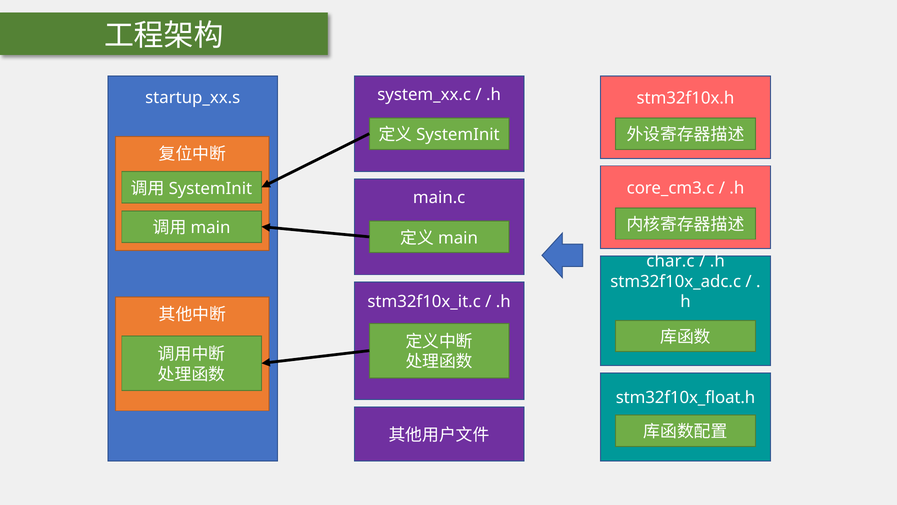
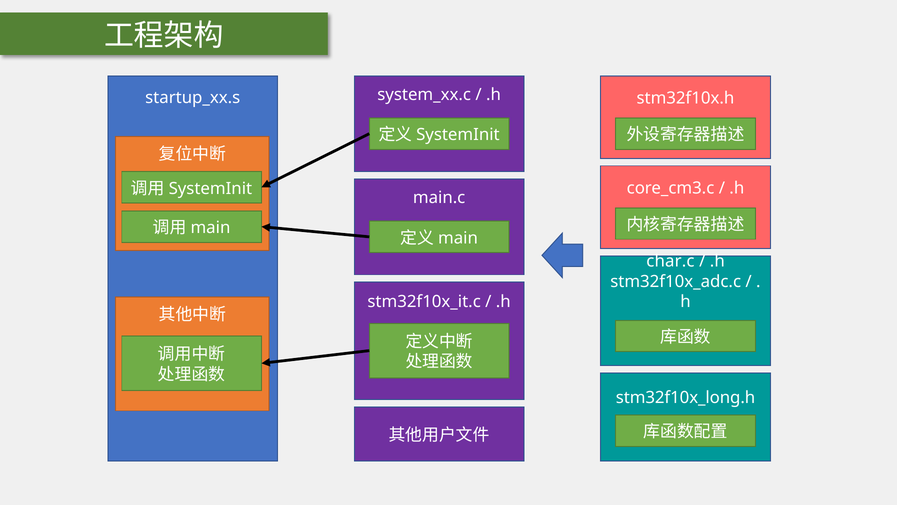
stm32f10x_float.h: stm32f10x_float.h -> stm32f10x_long.h (686, 397)
